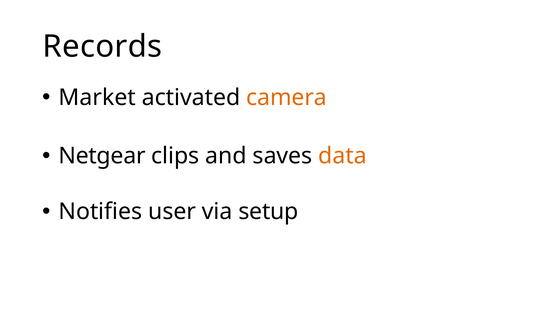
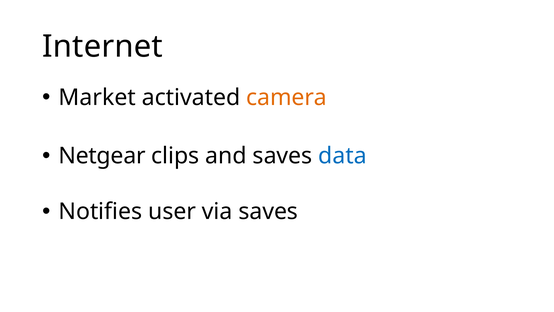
Records: Records -> Internet (102, 47)
data colour: orange -> blue (342, 156)
via setup: setup -> saves (268, 211)
